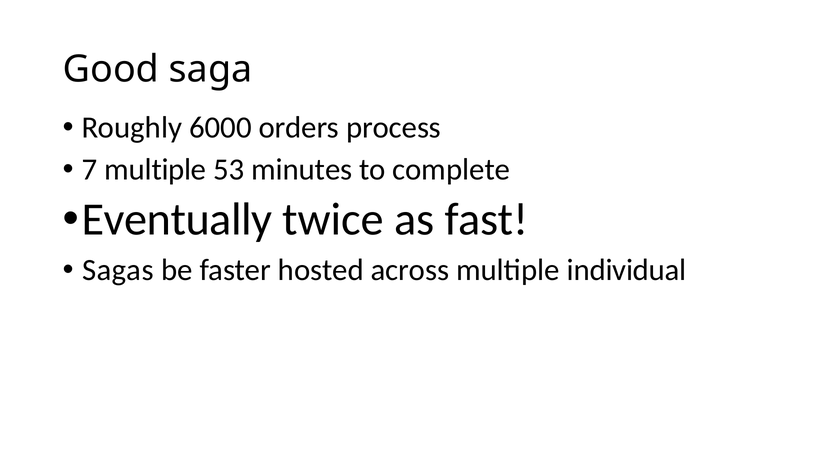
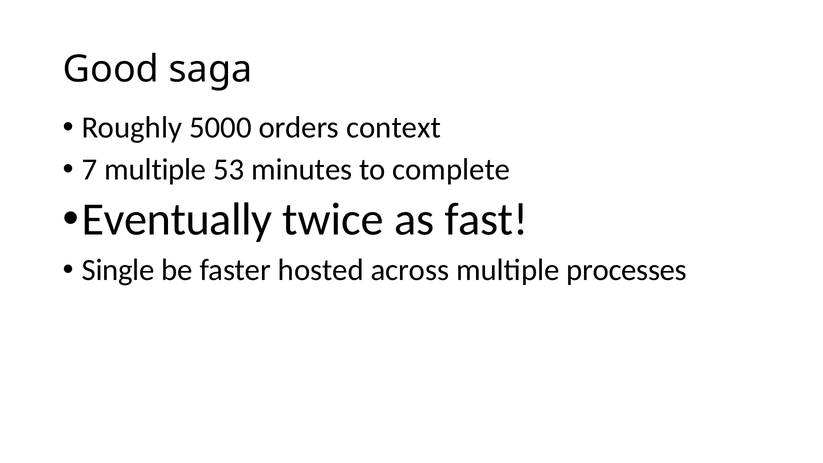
6000: 6000 -> 5000 (220, 128)
process: process -> context (393, 128)
Sagas: Sagas -> Single (118, 270)
individual: individual -> processes (627, 270)
